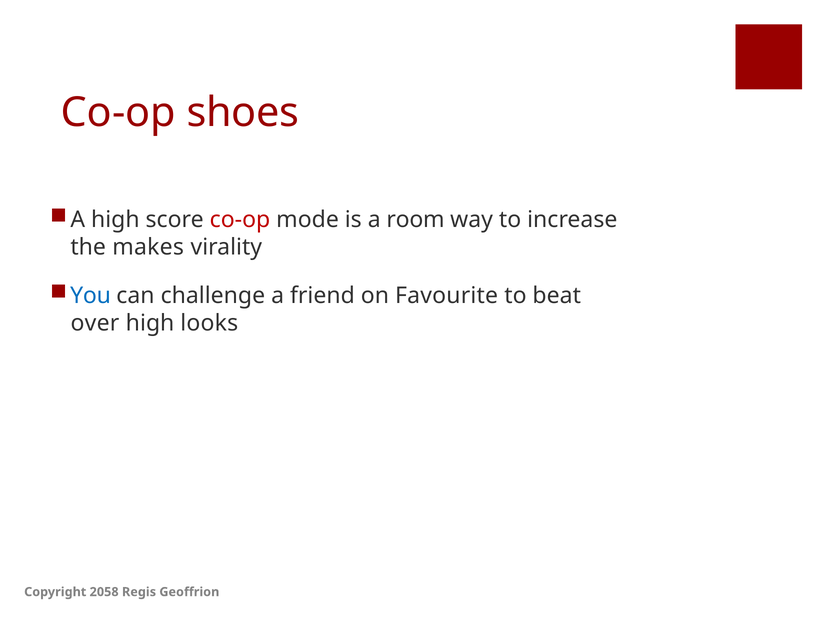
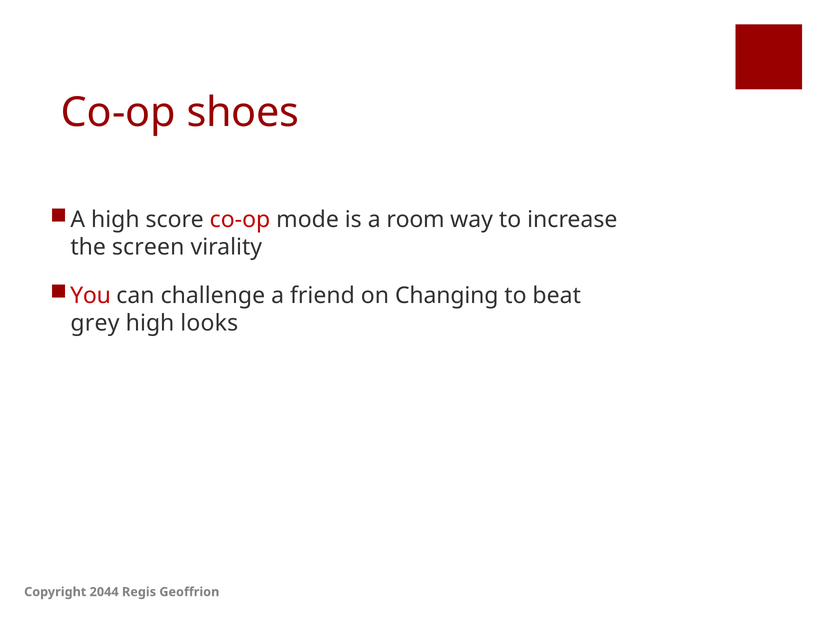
makes: makes -> screen (148, 247)
You colour: blue -> red (91, 296)
Favourite: Favourite -> Changing (447, 296)
over: over -> grey (95, 323)
2058: 2058 -> 2044 (104, 592)
